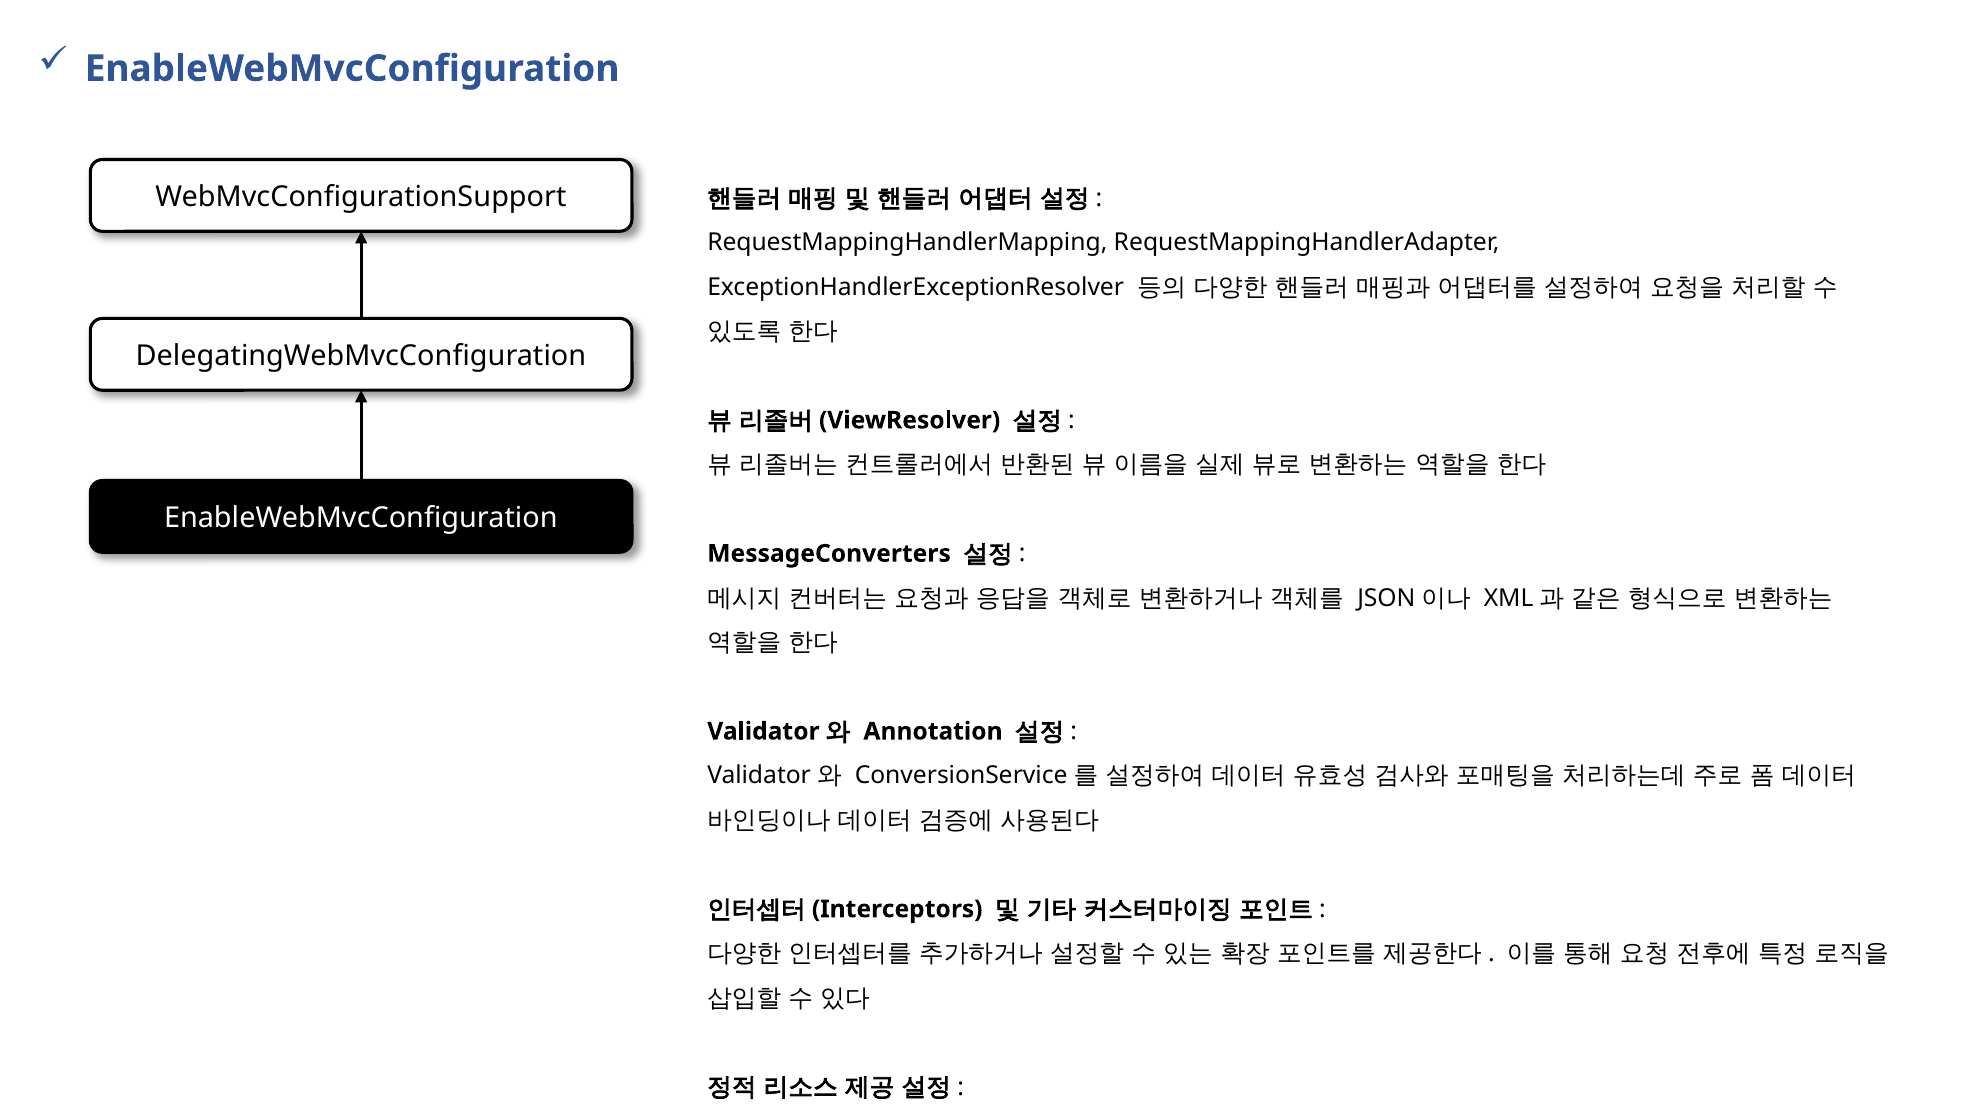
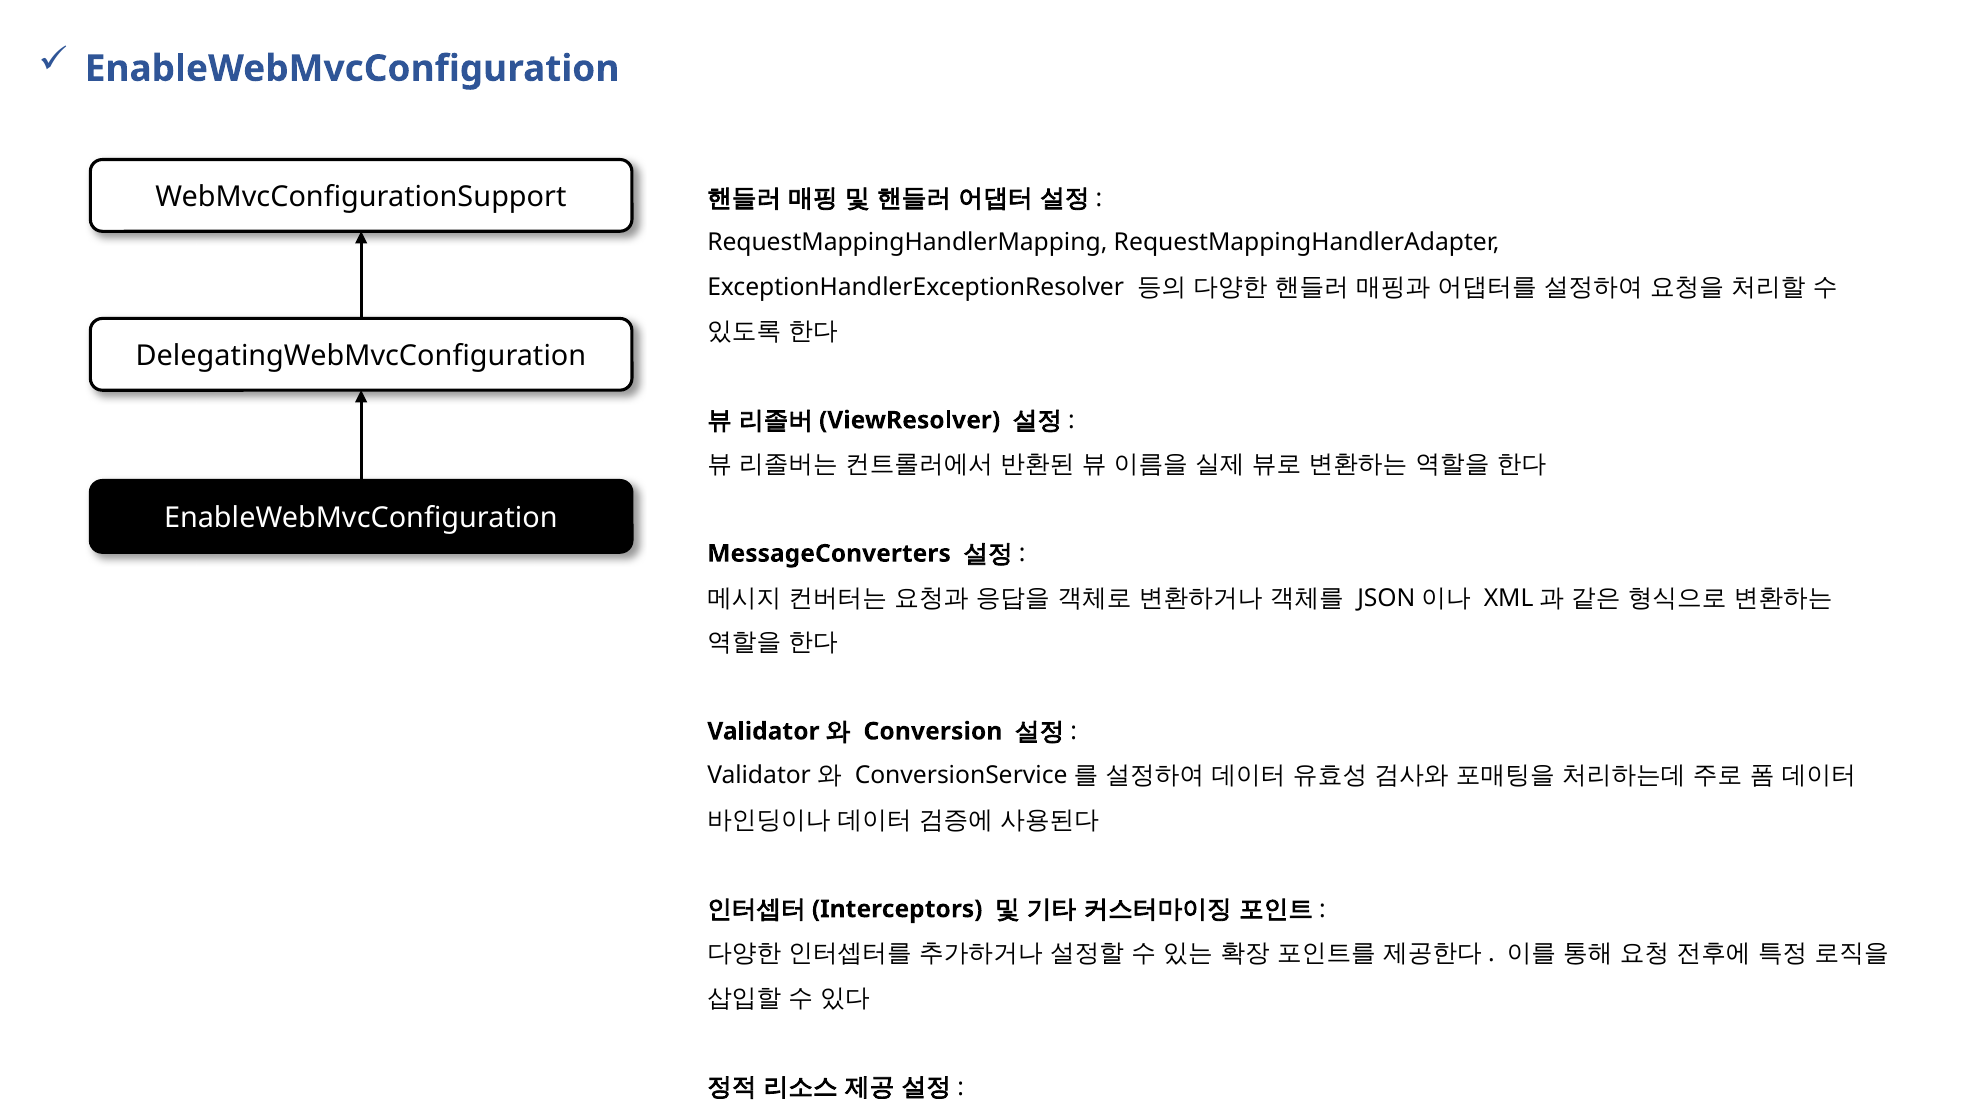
Annotation: Annotation -> Conversion (933, 731)
